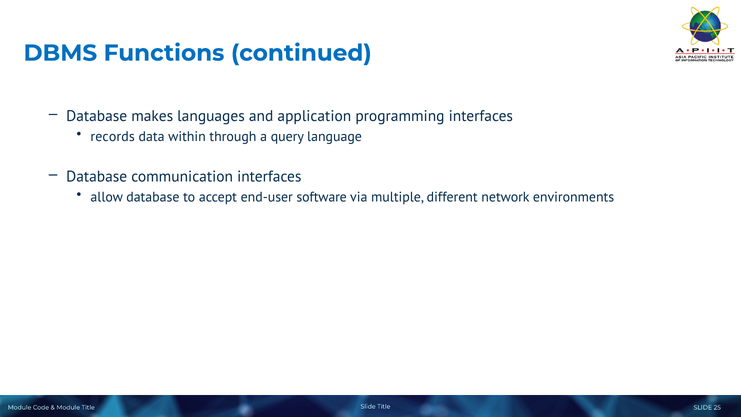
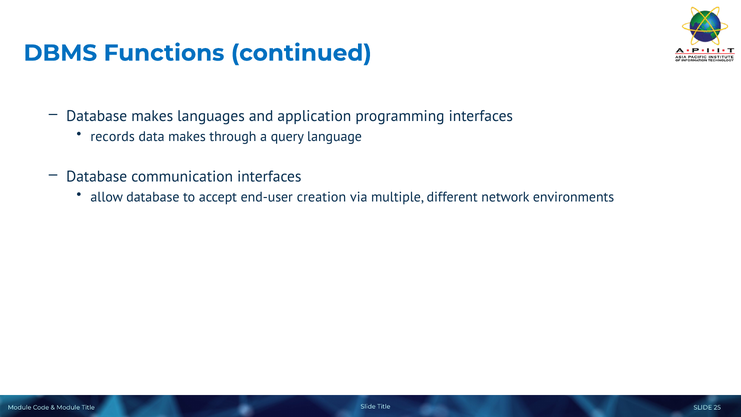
data within: within -> makes (187, 137)
software: software -> creation (321, 197)
